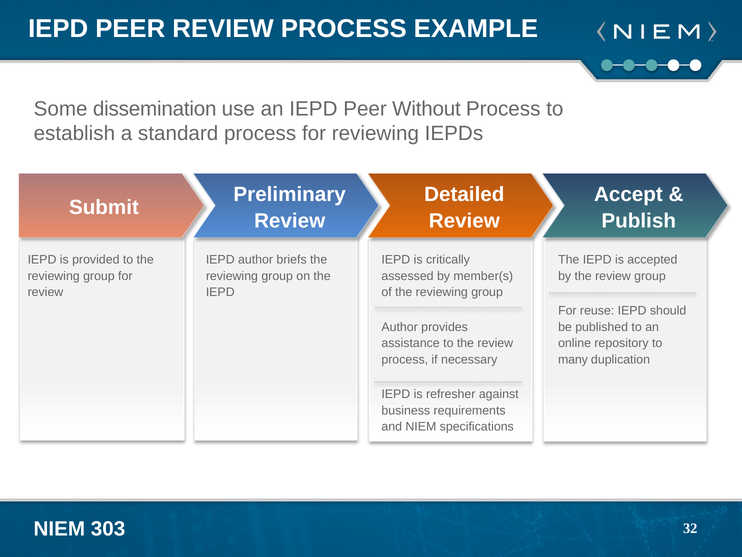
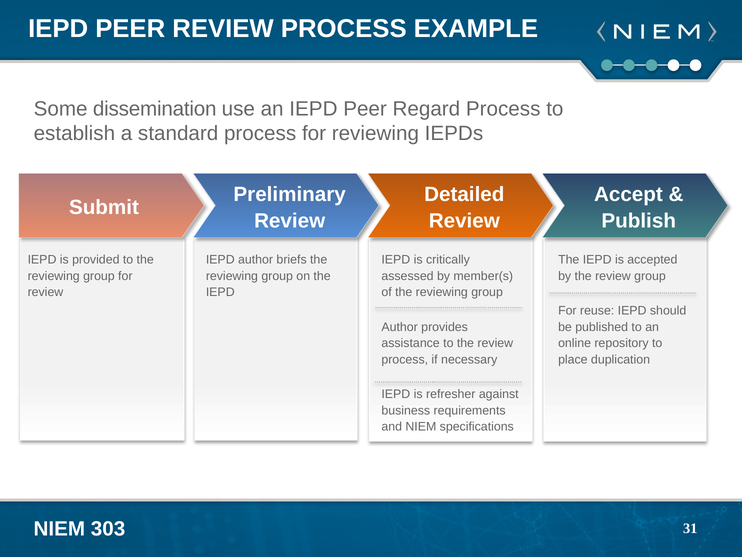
Without: Without -> Regard (426, 109)
many: many -> place (573, 359)
32: 32 -> 31 (690, 528)
